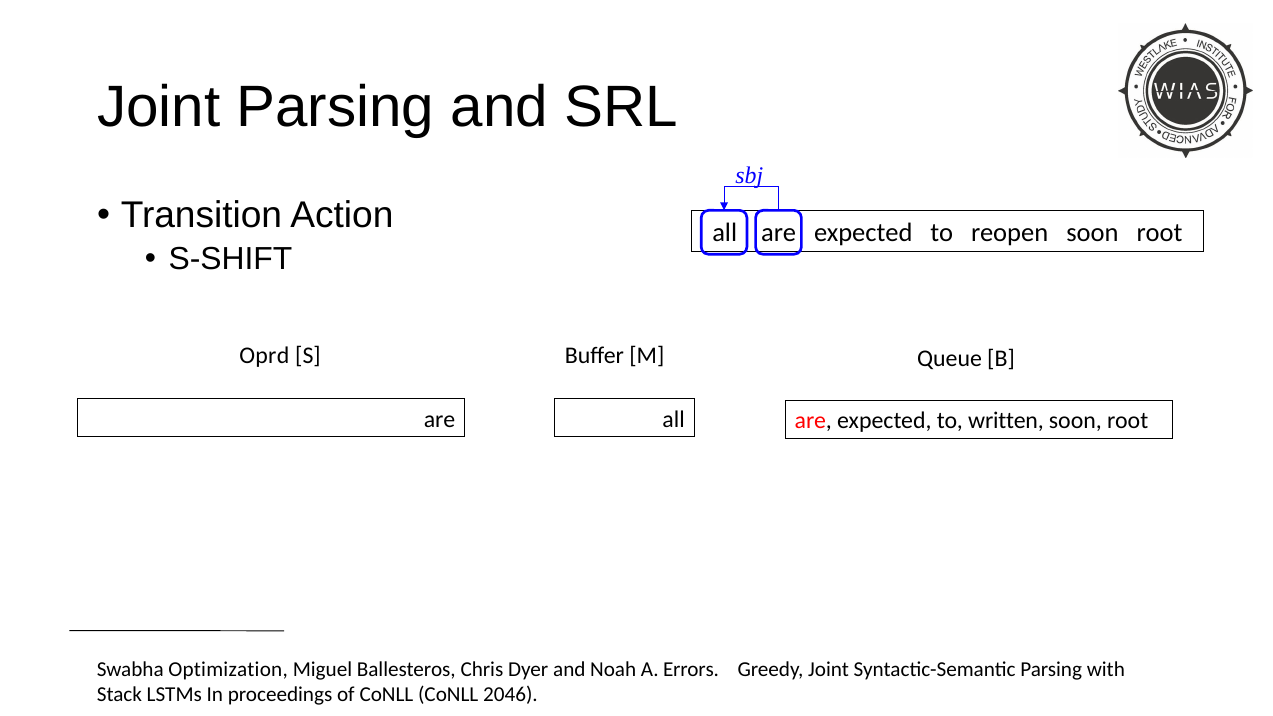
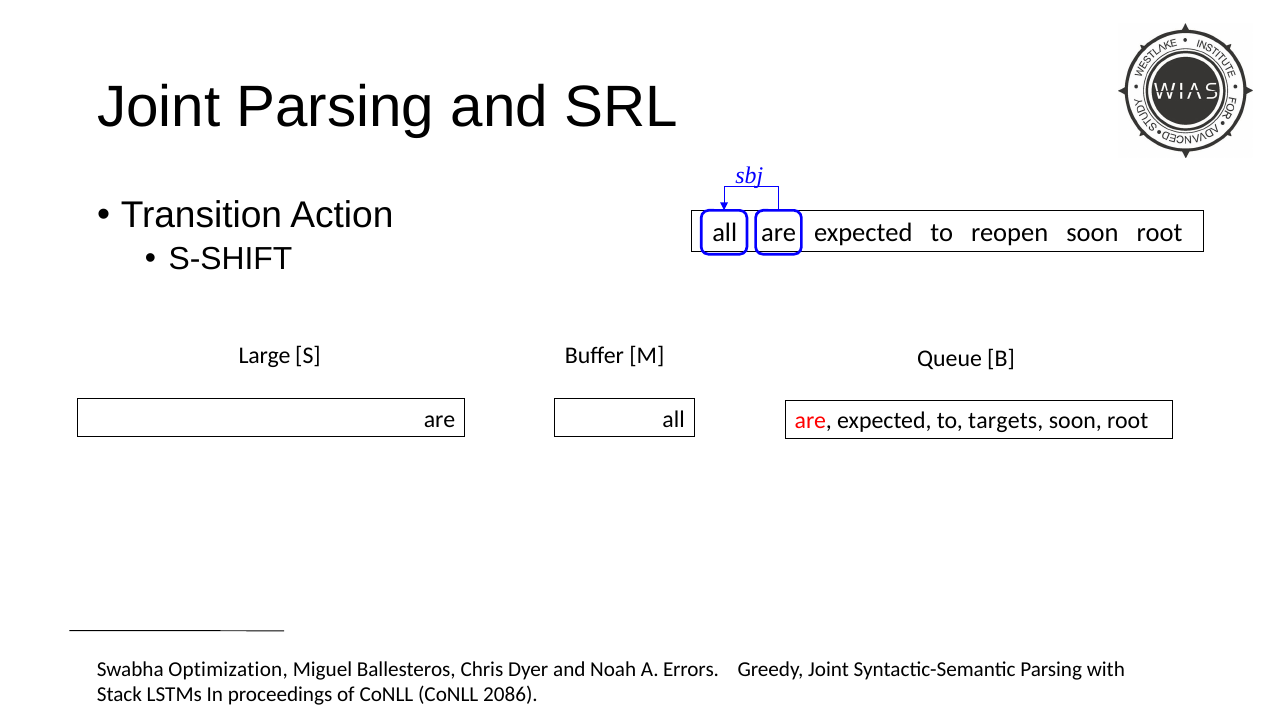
Oprd: Oprd -> Large (265, 356)
written: written -> targets (1006, 421)
2046: 2046 -> 2086 (510, 695)
